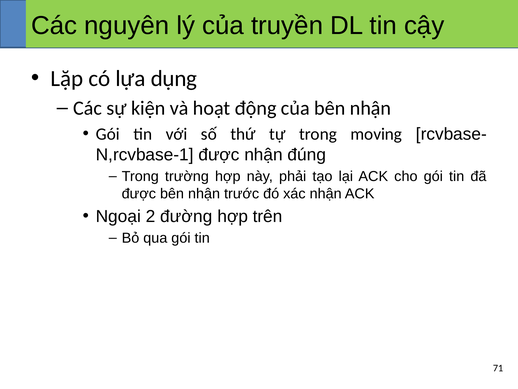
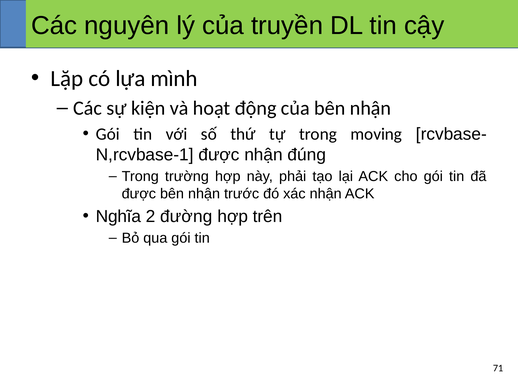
dụng: dụng -> mình (174, 78)
Ngoại: Ngoại -> Nghĩa (118, 216)
